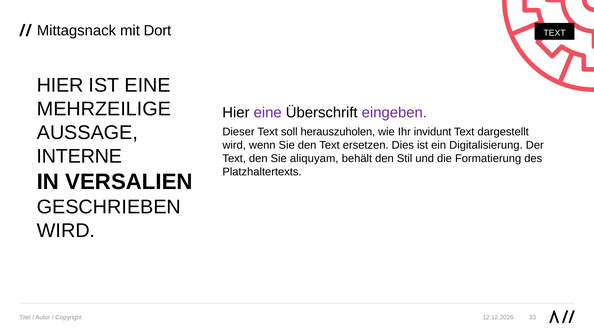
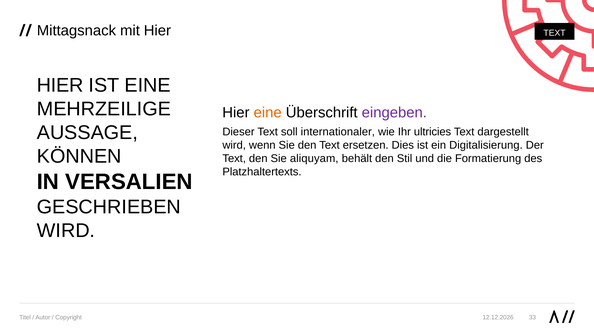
mit Dort: Dort -> Hier (157, 31)
eine colour: purple -> orange (268, 113)
herauszuholen: herauszuholen -> internationaler (338, 132)
invidunt: invidunt -> ultricies (433, 132)
INTERNE: INTERNE -> KÖNNEN (79, 156)
